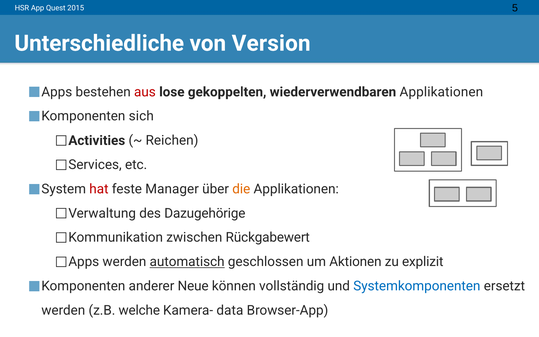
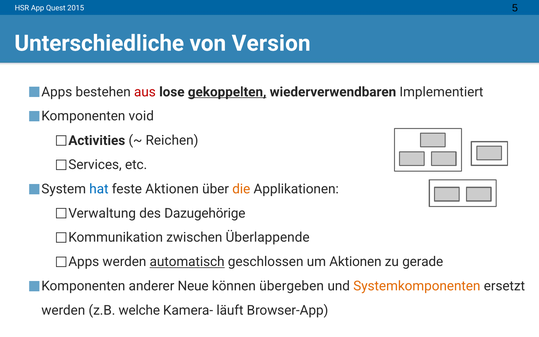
gekoppelten underline: none -> present (227, 92)
wiederverwendbaren Applikationen: Applikationen -> Implementiert (441, 92)
sich: sich -> void (141, 116)
hat colour: red -> blue (99, 189)
feste Manager: Manager -> Aktionen (172, 189)
Rückgabewert: Rückgabewert -> Überlappende (268, 237)
explizit: explizit -> gerade (423, 262)
vollständig: vollständig -> übergeben (292, 286)
Systemkomponenten colour: blue -> orange (417, 286)
data: data -> läuft (230, 310)
